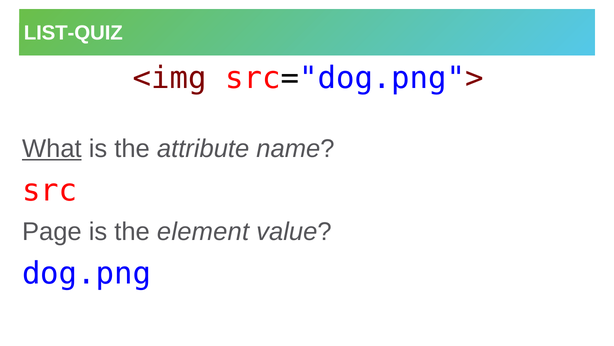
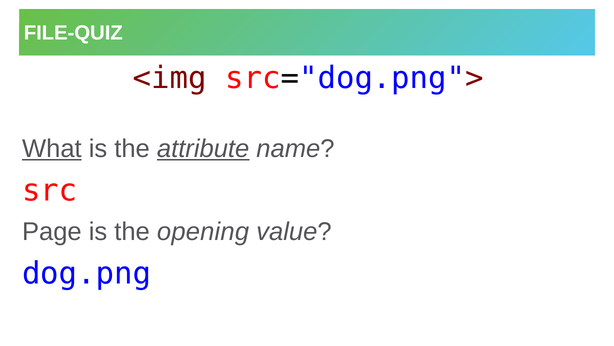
LIST-QUIZ: LIST-QUIZ -> FILE-QUIZ (73, 33)
attribute underline: none -> present (203, 148)
element: element -> opening (203, 231)
